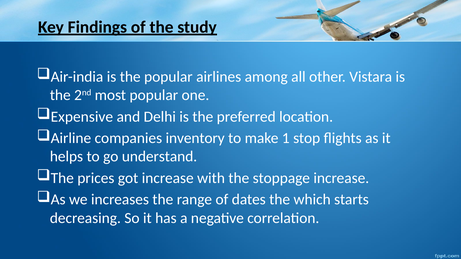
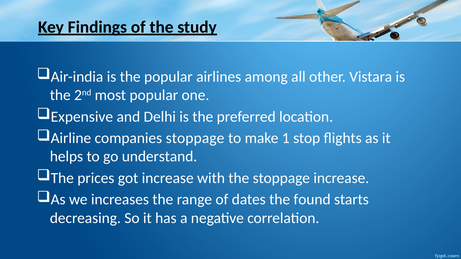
companies inventory: inventory -> stoppage (195, 138)
which: which -> found (312, 200)
